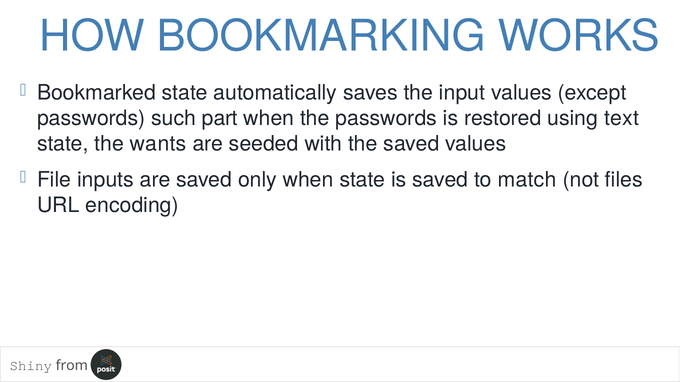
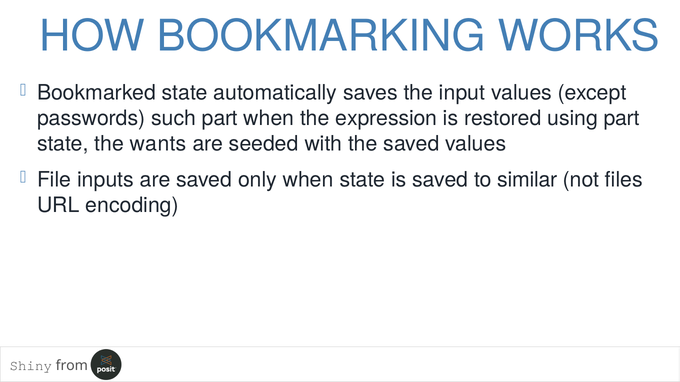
the passwords: passwords -> expression (386, 118)
using text: text -> part (622, 118)
match: match -> similar (527, 180)
